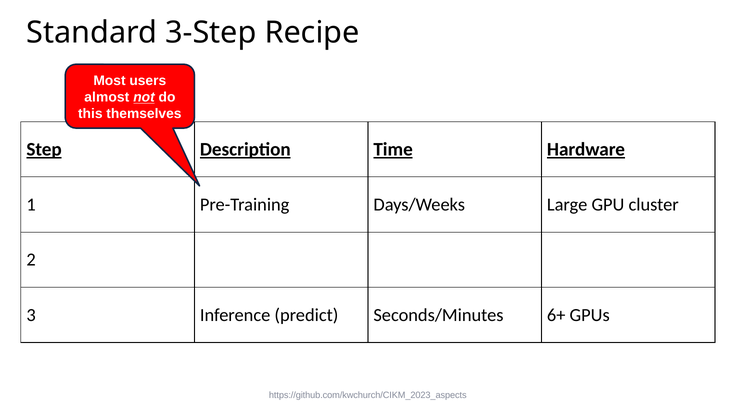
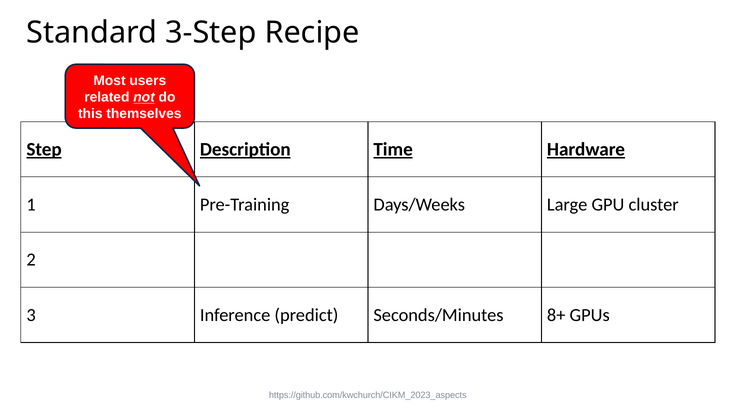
almost: almost -> related (107, 97)
6+: 6+ -> 8+ (556, 315)
